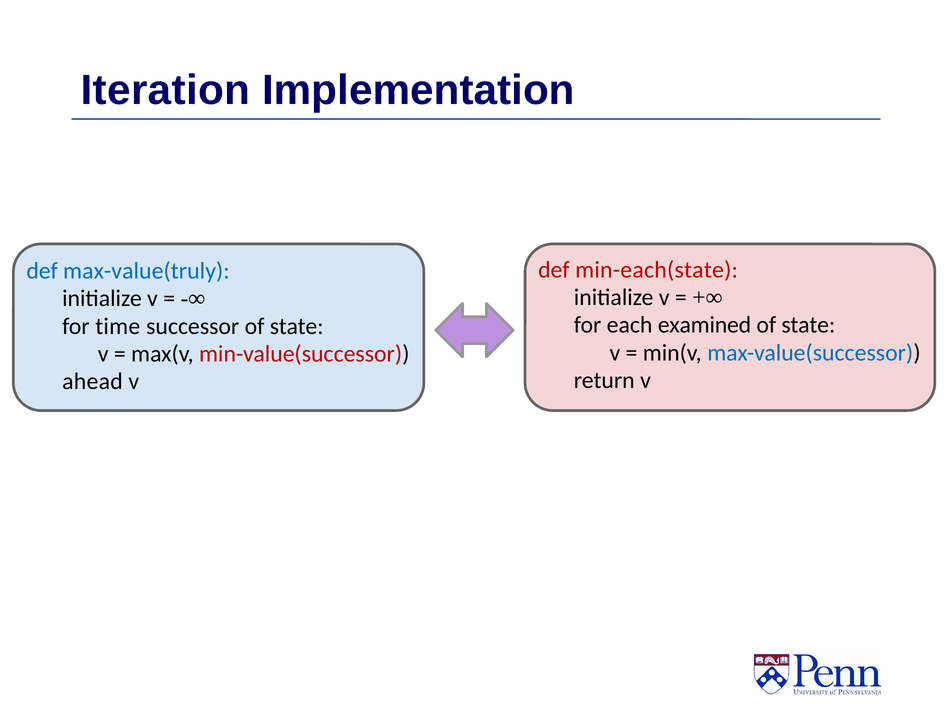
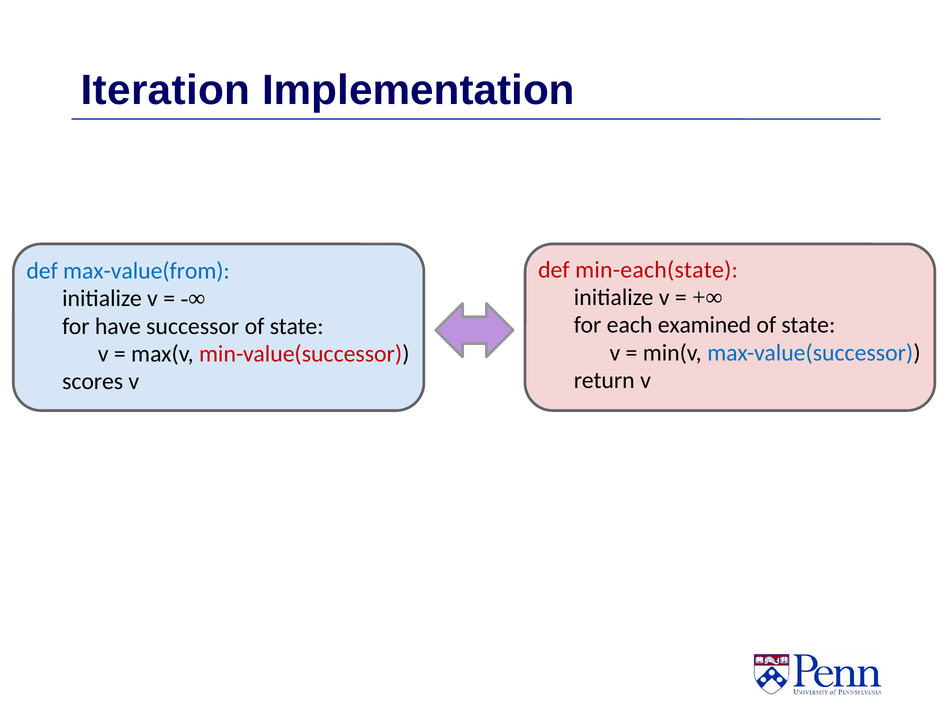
max-value(truly: max-value(truly -> max-value(from (146, 271)
time: time -> have (118, 326)
ahead: ahead -> scores (93, 381)
